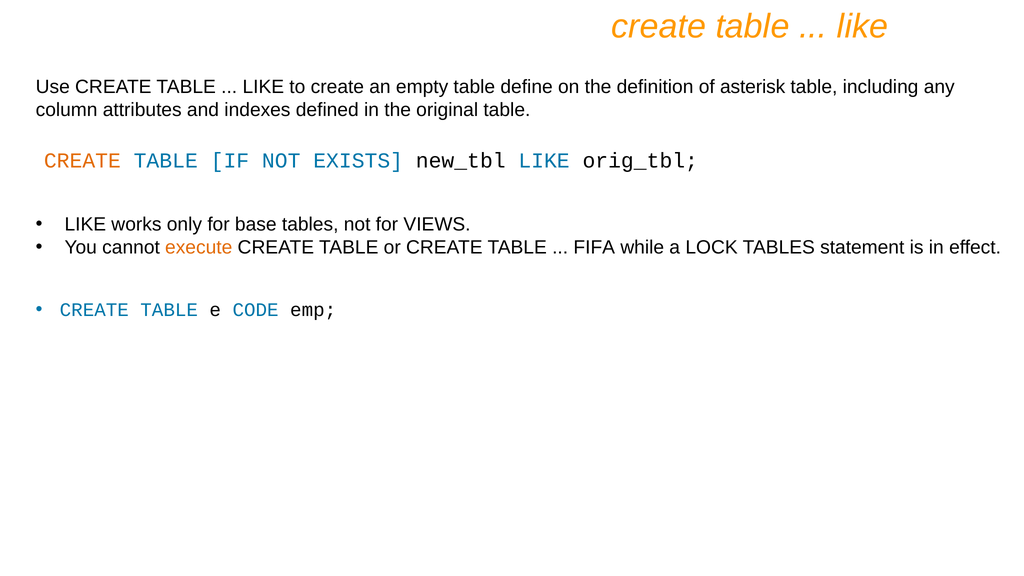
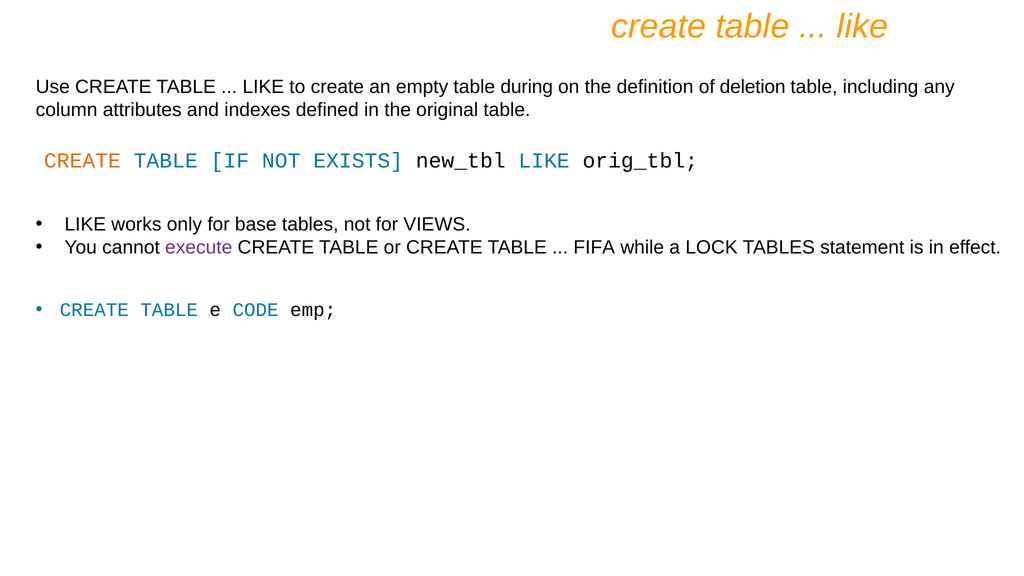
define: define -> during (527, 87)
asterisk: asterisk -> deletion (753, 87)
execute colour: orange -> purple (199, 247)
